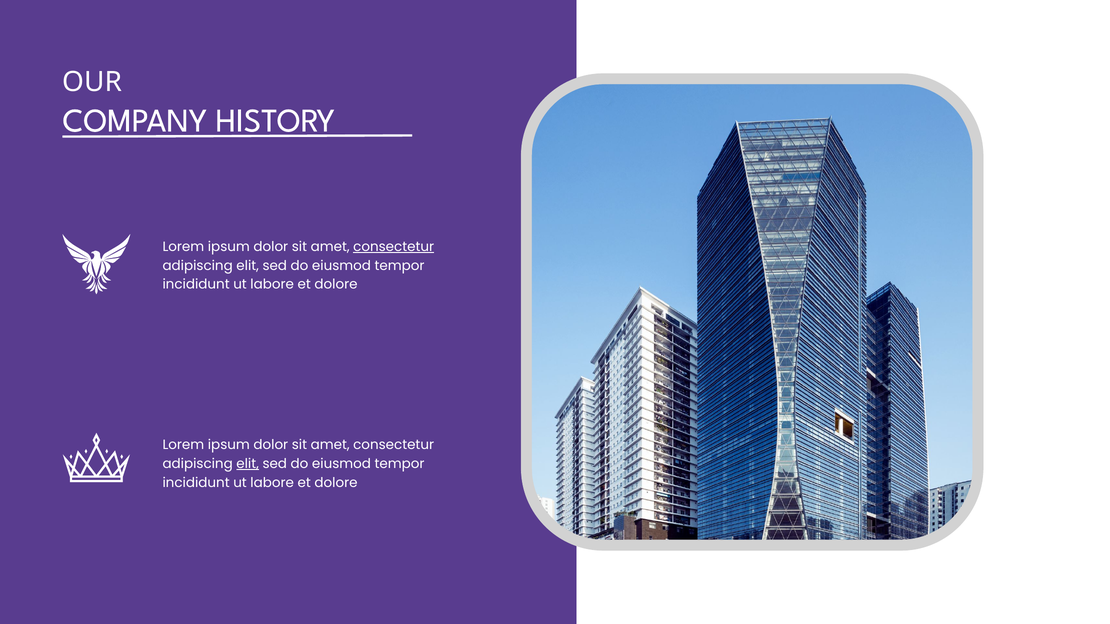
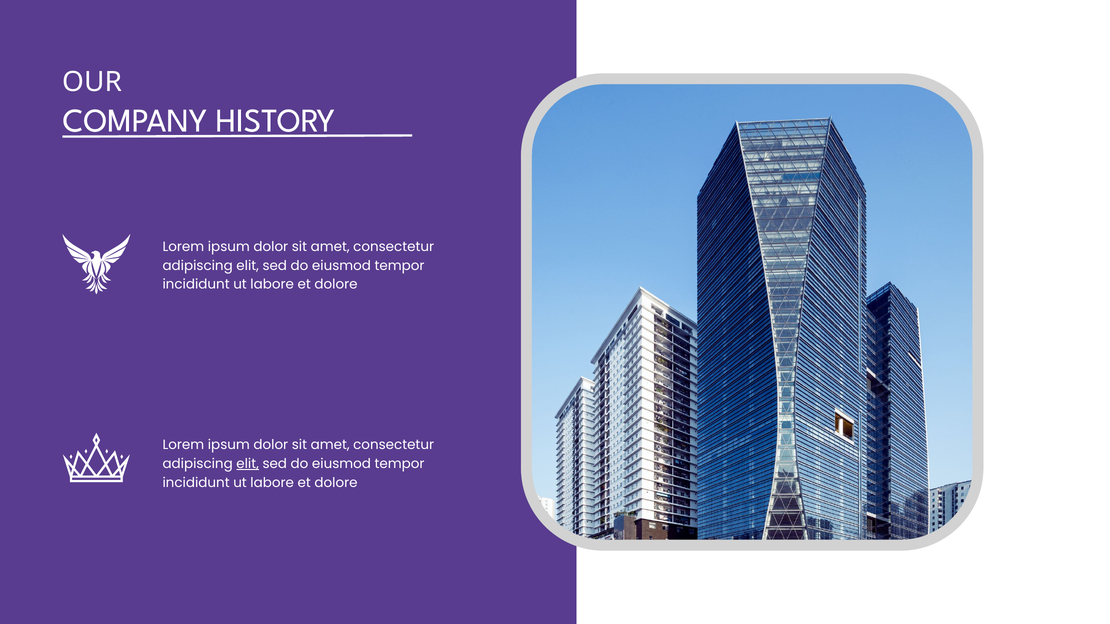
consectetur underline: present -> none (394, 247)
